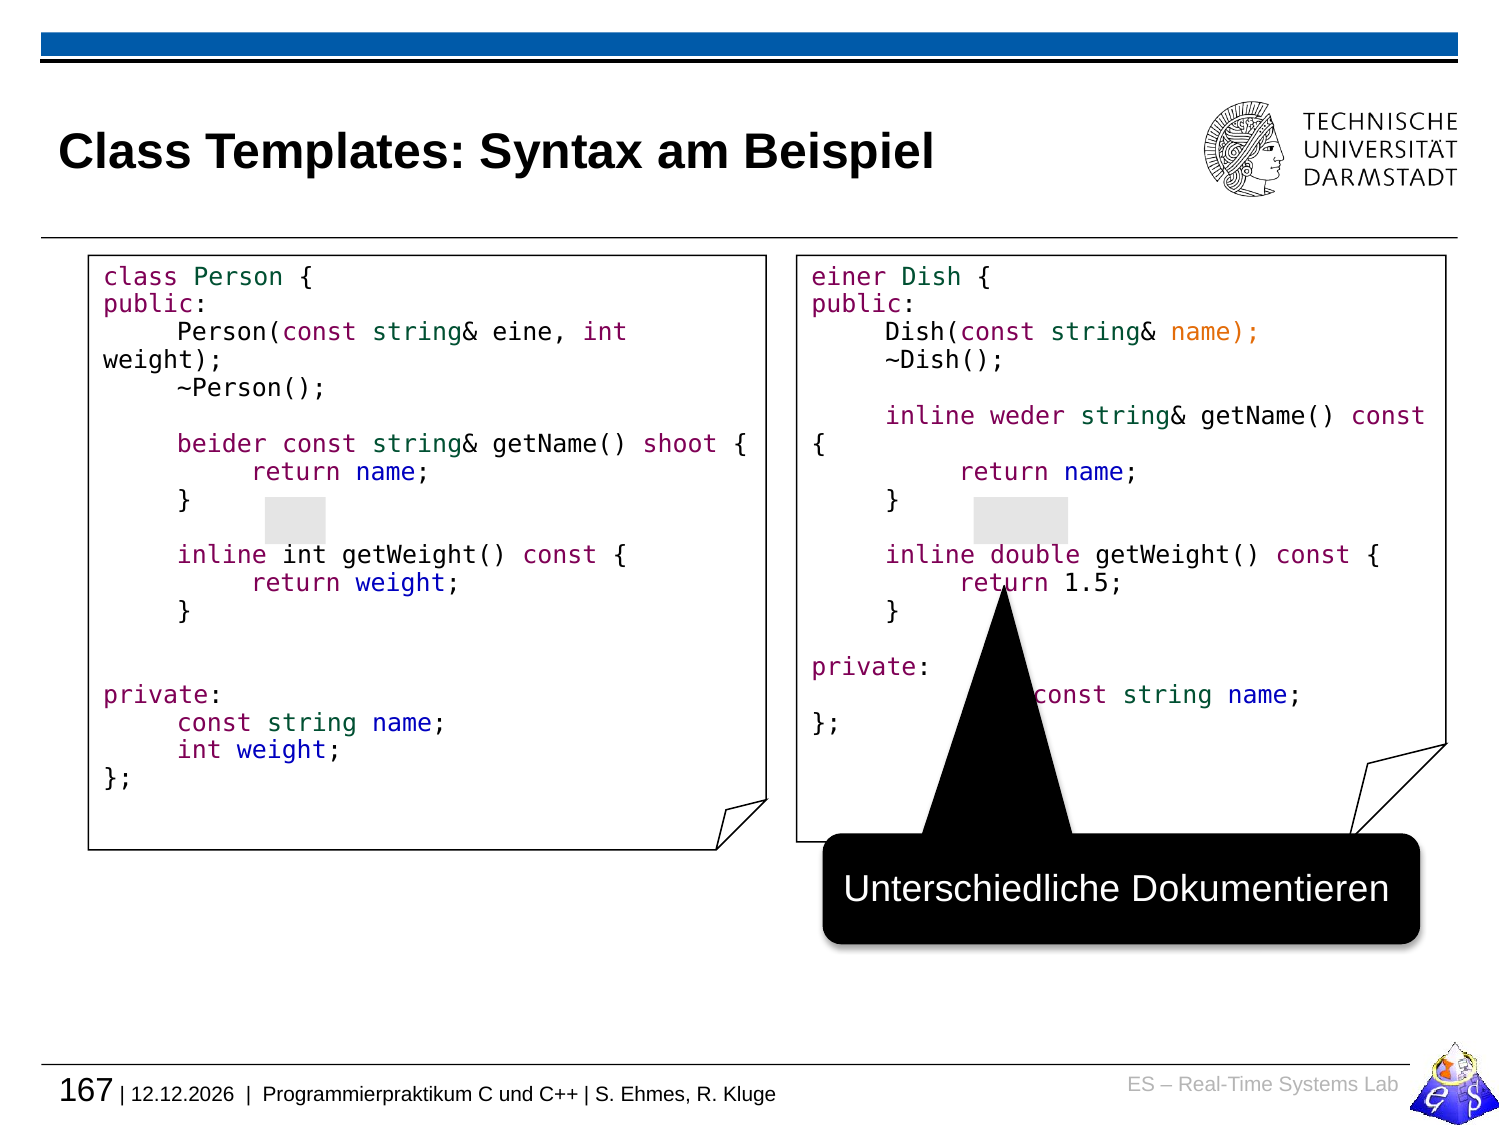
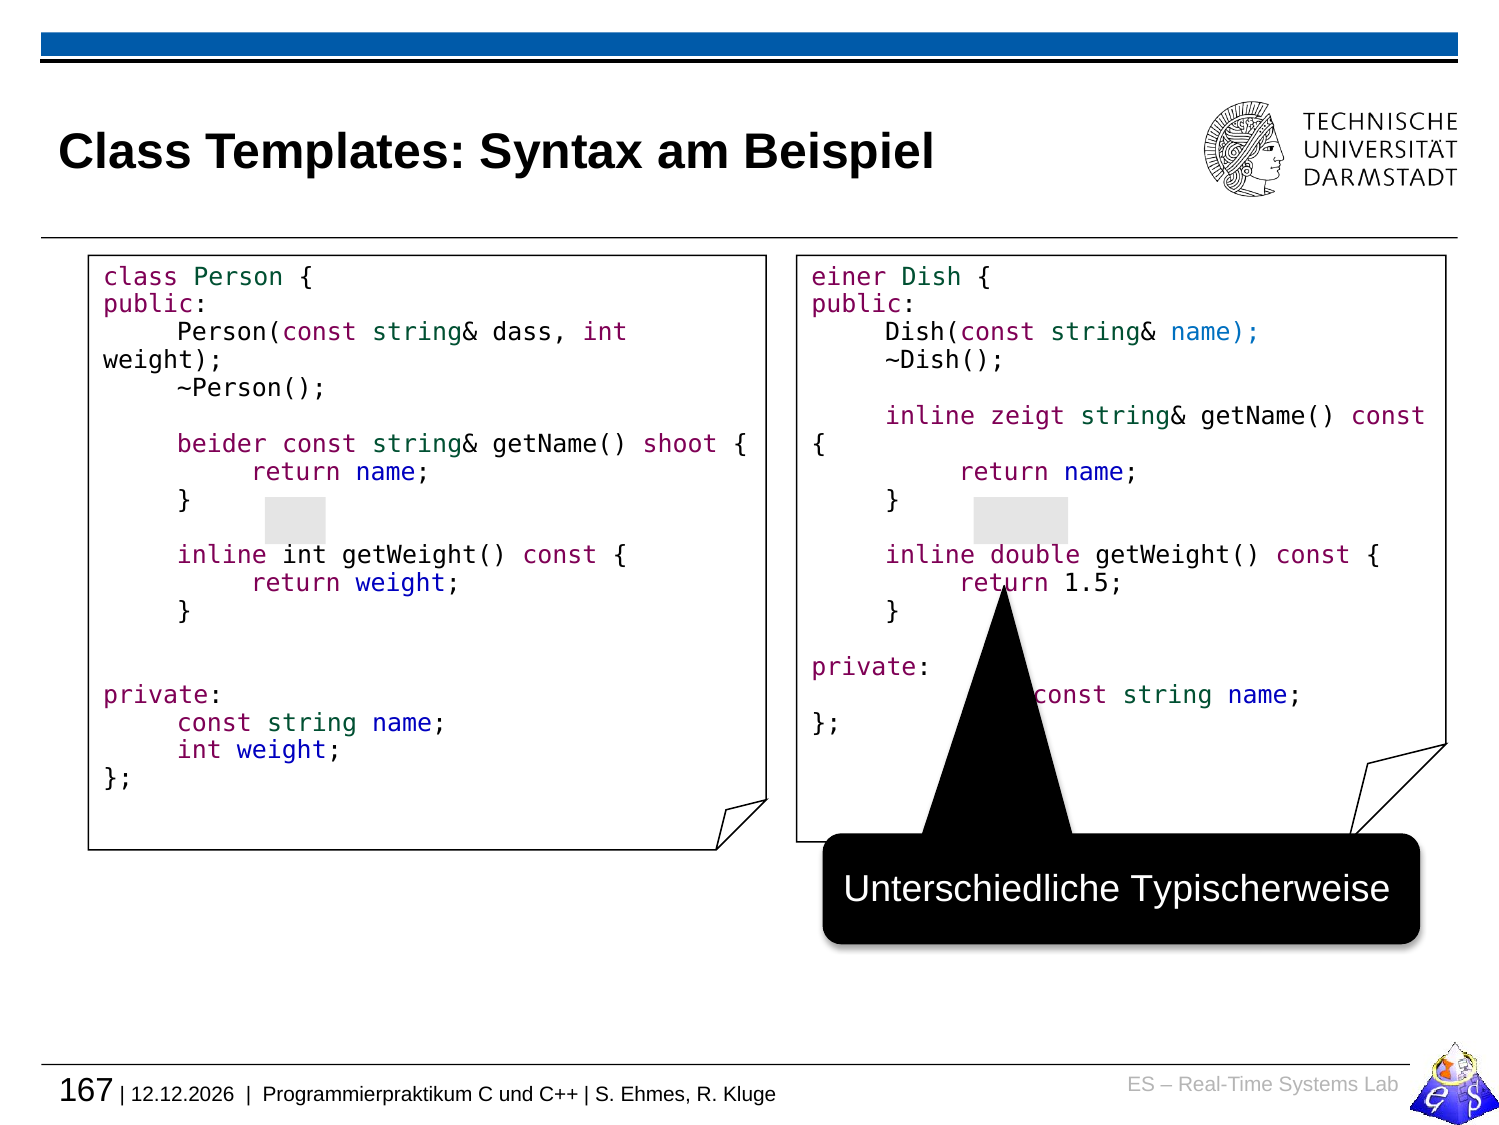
eine: eine -> dass (530, 332)
name colour: orange -> blue (1216, 332)
weder: weder -> zeigt (1028, 416)
Dokumentieren: Dokumentieren -> Typischerweise (1261, 888)
